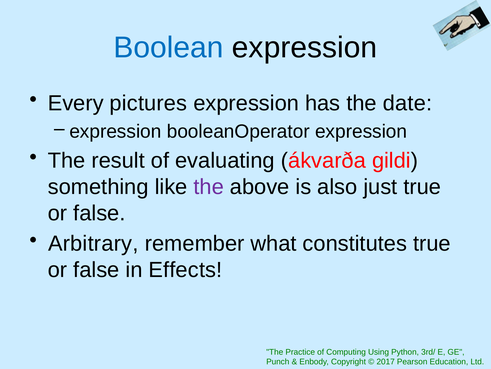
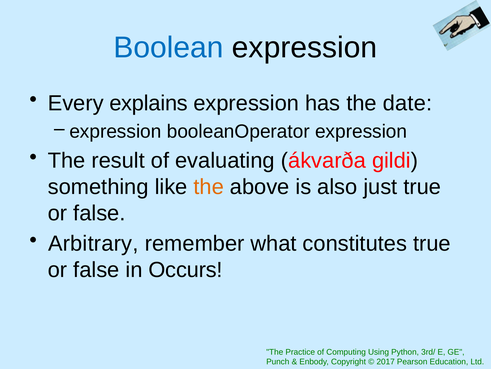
pictures: pictures -> explains (149, 103)
the colour: purple -> orange (209, 187)
Effects: Effects -> Occurs (186, 269)
